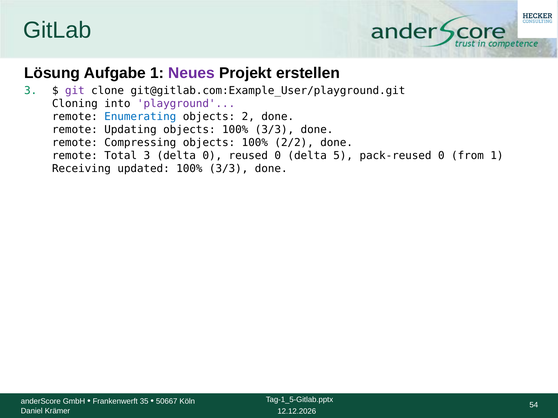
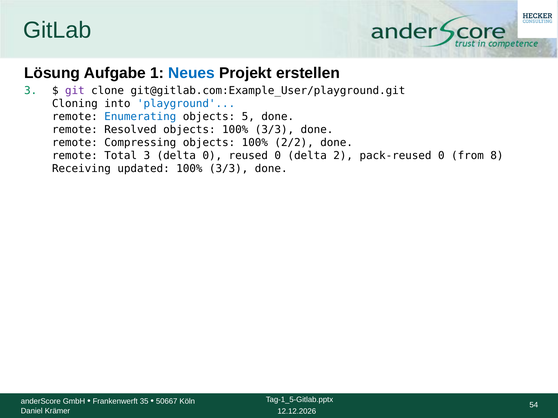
Neues colour: purple -> blue (192, 73)
playground colour: purple -> blue (186, 104)
2: 2 -> 5 (248, 117)
Updating: Updating -> Resolved (130, 130)
5: 5 -> 2 (343, 156)
from 1: 1 -> 8 (497, 156)
